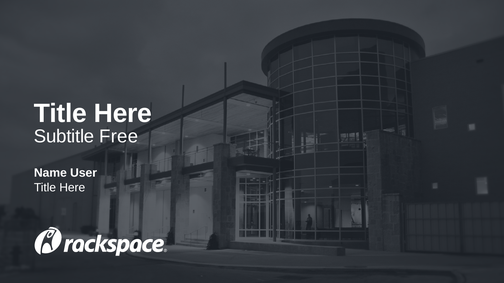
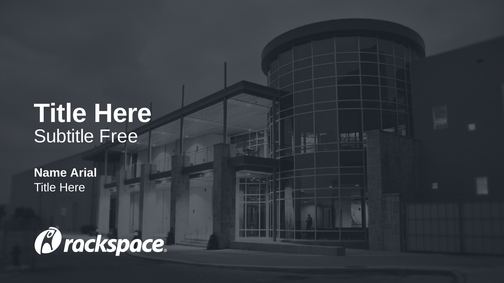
User: User -> Arial (84, 173)
